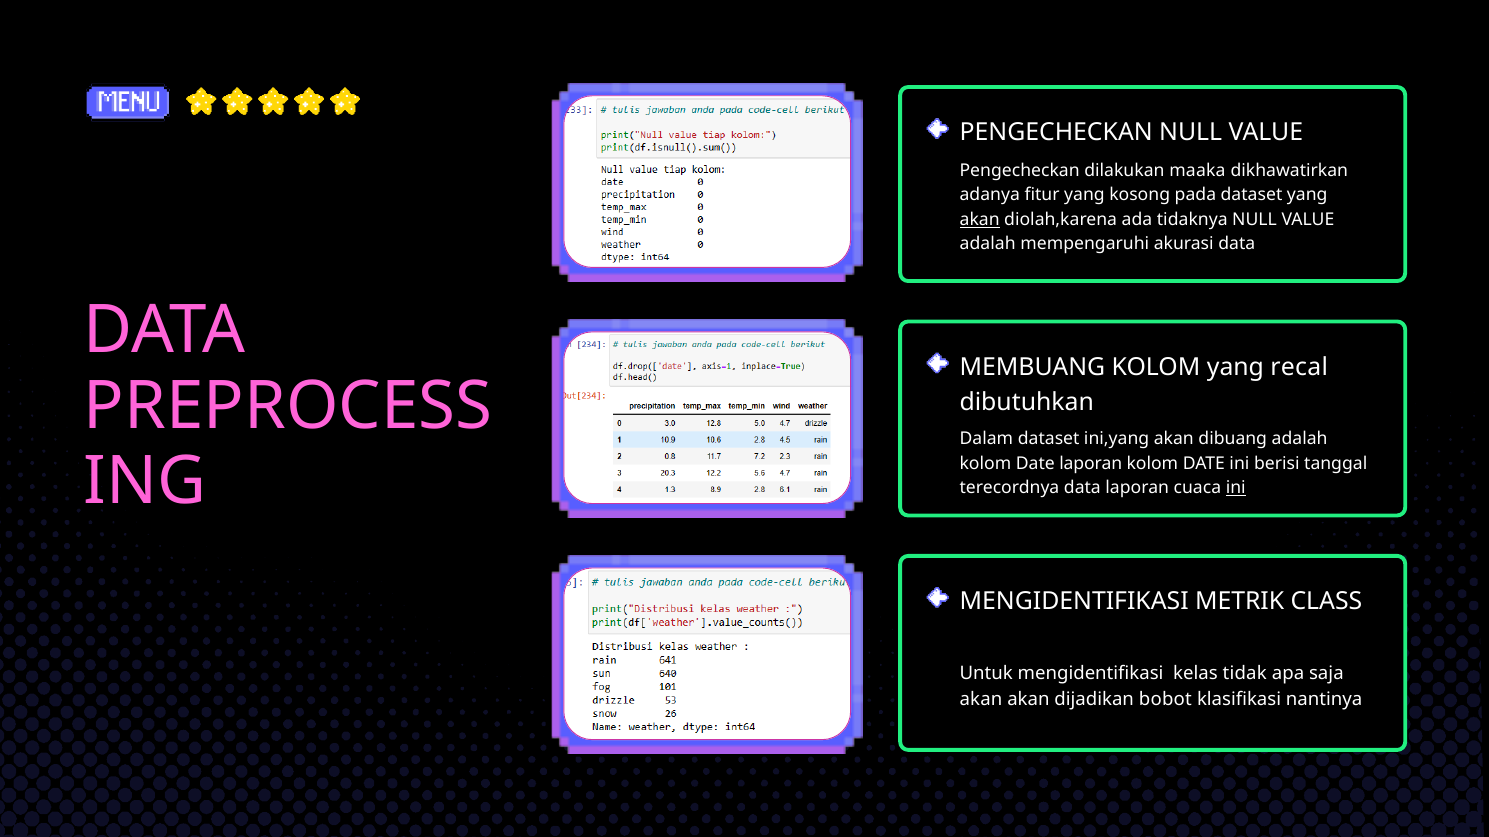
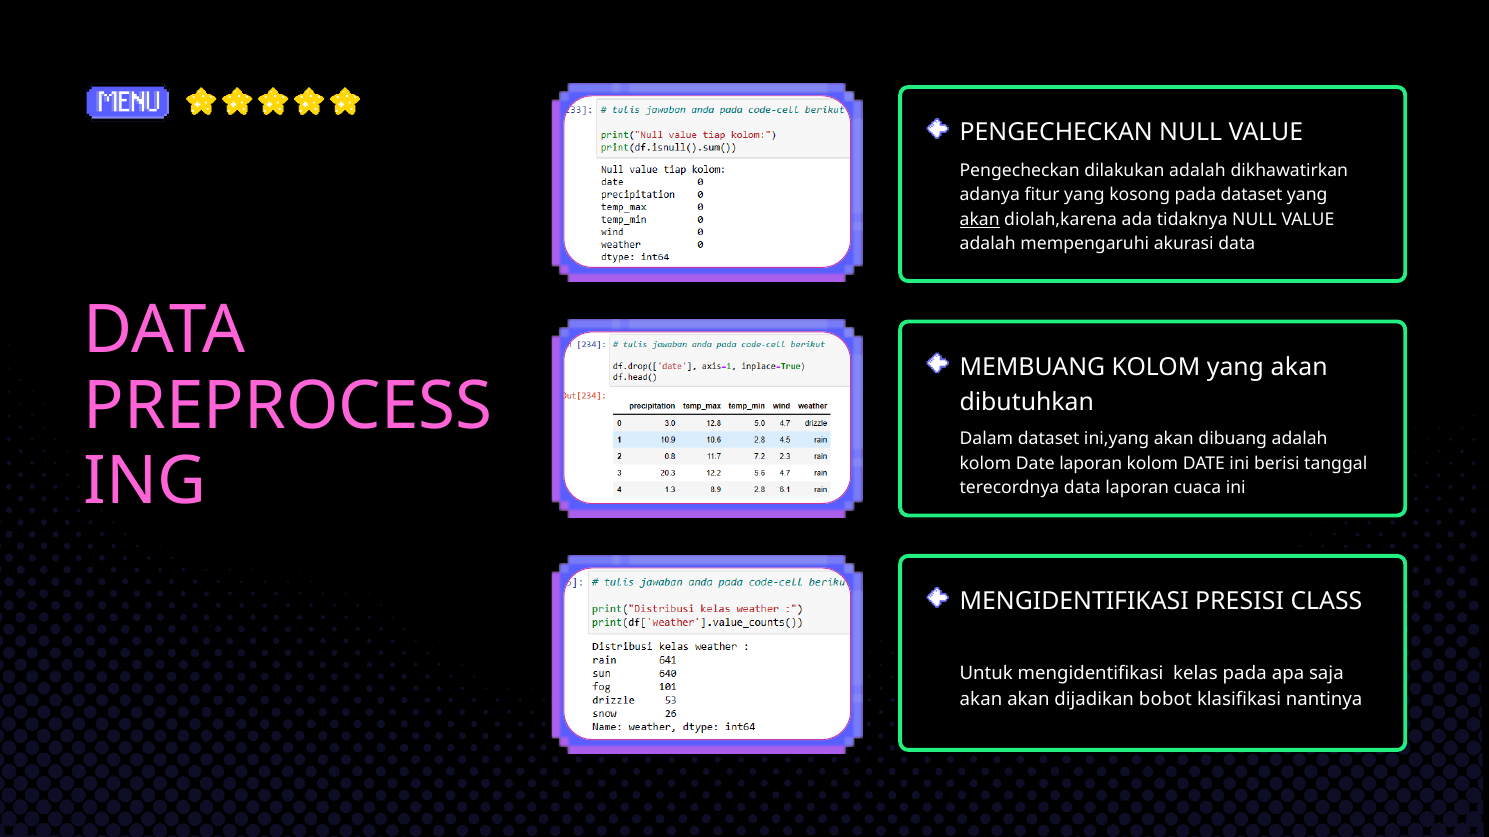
dilakukan maaka: maaka -> adalah (1197, 170)
KOLOM yang recal: recal -> akan (1299, 367)
ini underline: present -> none (1236, 488)
METRIK: METRIK -> PRESISI (1240, 602)
kelas tidak: tidak -> pada (1245, 674)
